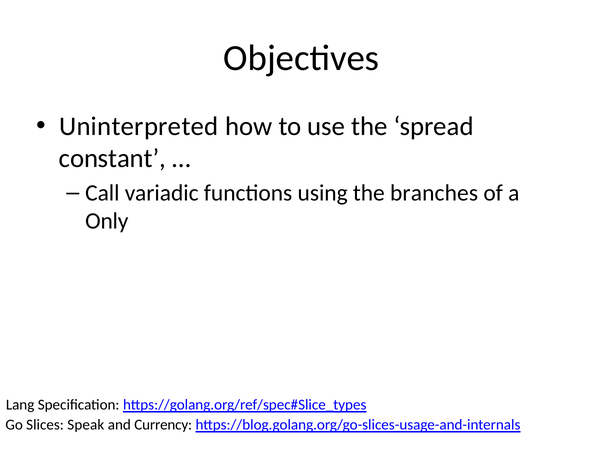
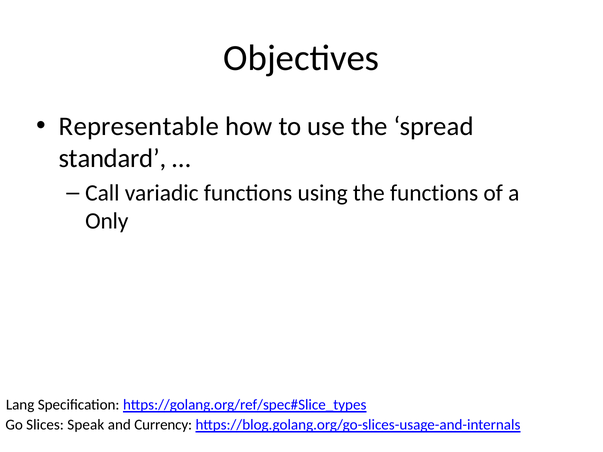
Uninterpreted: Uninterpreted -> Representable (139, 127)
constant: constant -> standard (112, 159)
the branches: branches -> functions (434, 193)
